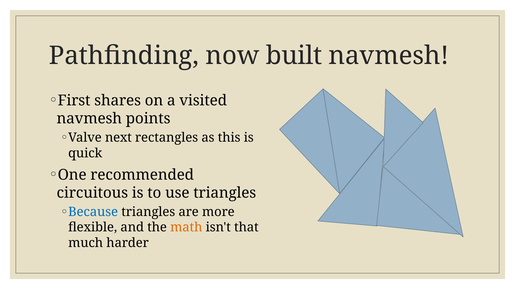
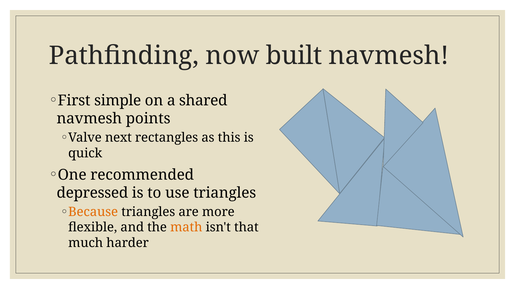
shares: shares -> simple (118, 101)
visited: visited -> shared (203, 101)
circuitous: circuitous -> depressed (92, 193)
Because colour: blue -> orange (93, 212)
